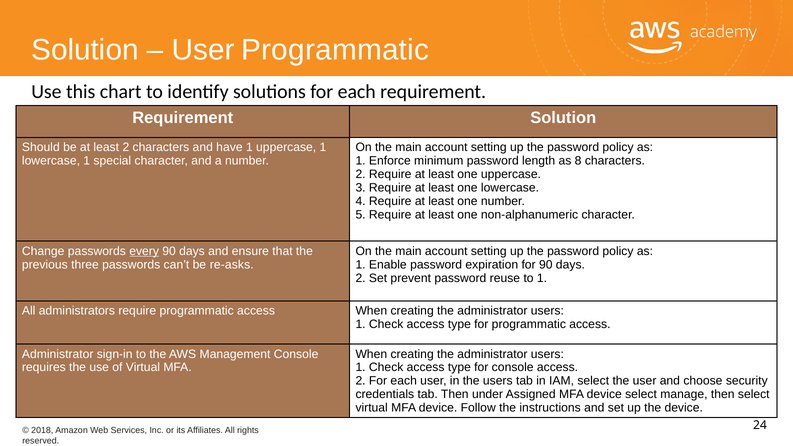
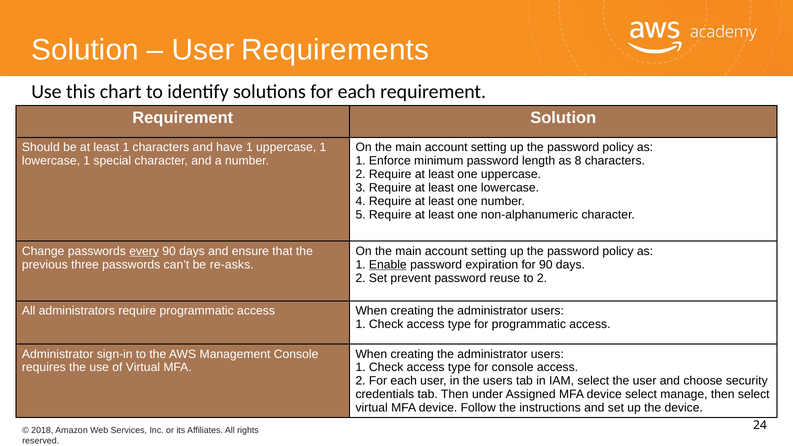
User Programmatic: Programmatic -> Requirements (335, 50)
least 2: 2 -> 1 (126, 147)
Enable underline: none -> present (388, 265)
to 1: 1 -> 2 (542, 278)
